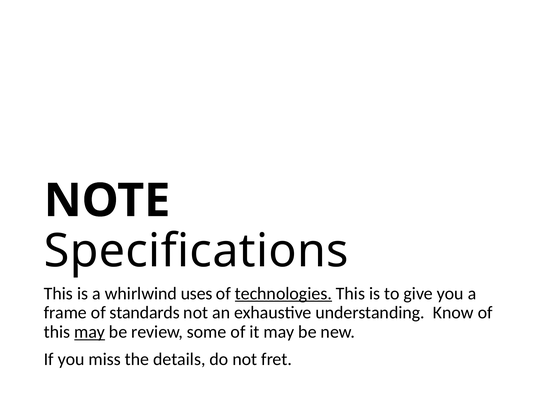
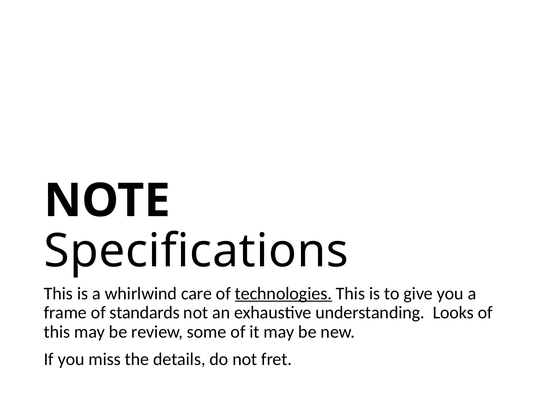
uses: uses -> care (197, 293)
Know: Know -> Looks (453, 313)
may underline: present -> none (90, 332)
